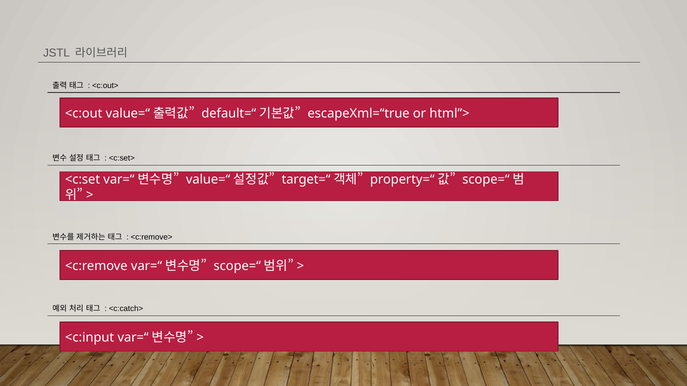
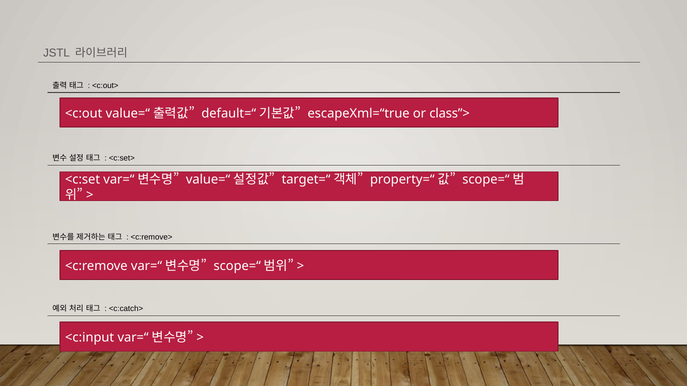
html”>: html”> -> class”> (450, 114)
